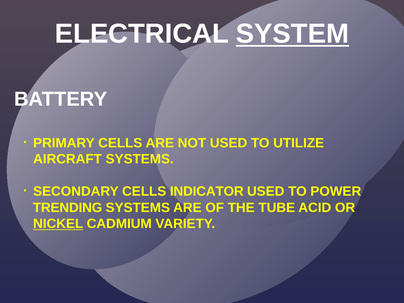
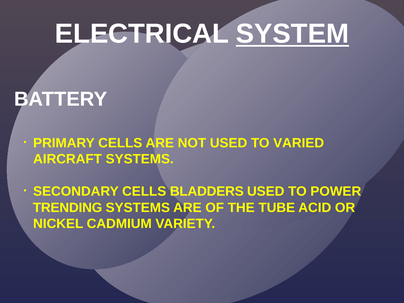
UTILIZE: UTILIZE -> VARIED (299, 143)
INDICATOR: INDICATOR -> BLADDERS (207, 191)
NICKEL underline: present -> none (58, 224)
